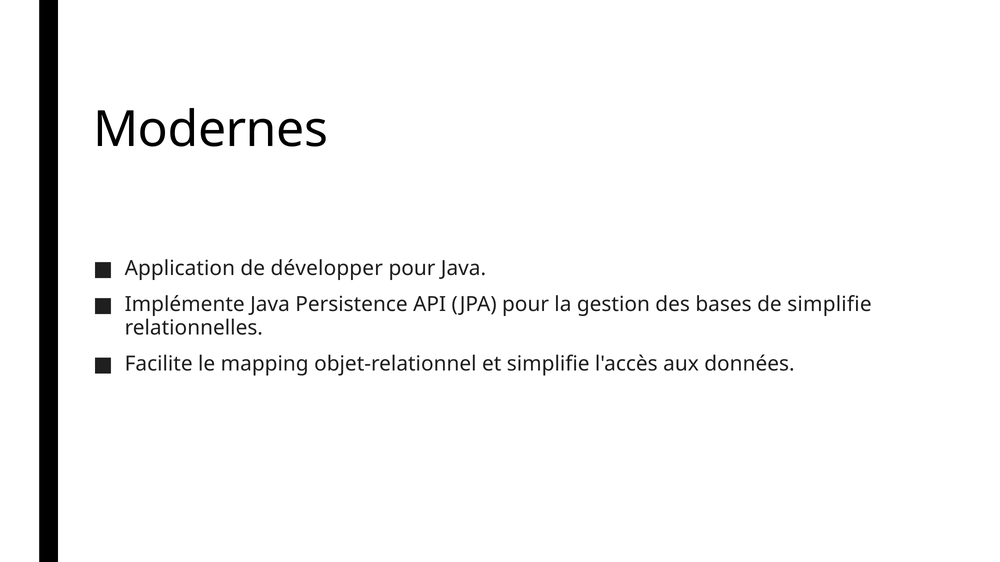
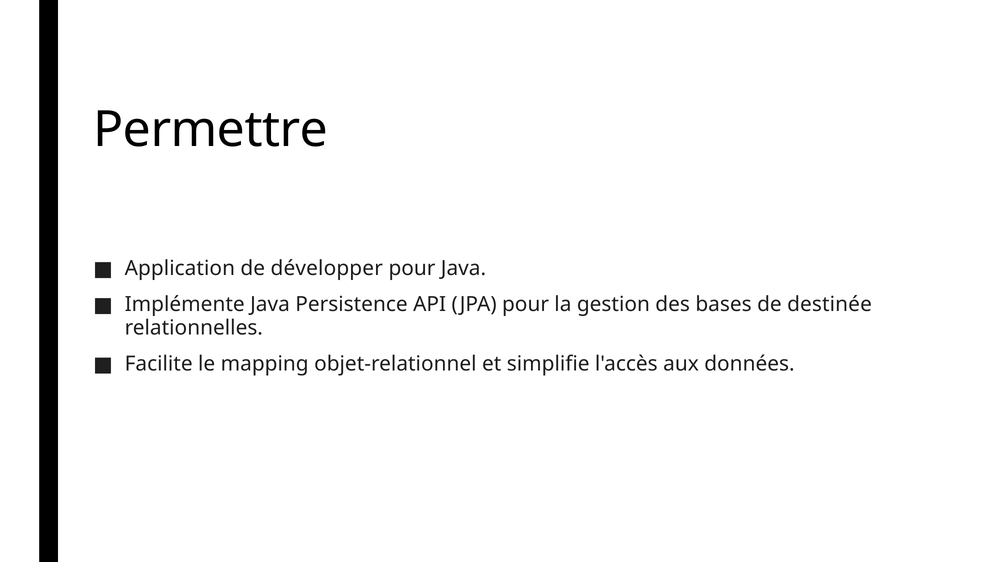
Modernes: Modernes -> Permettre (211, 130)
de simplifie: simplifie -> destinée (830, 305)
